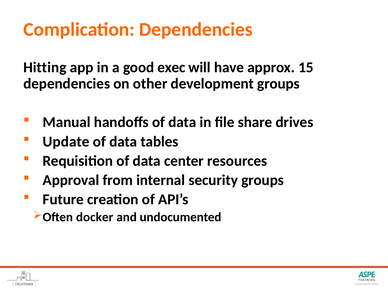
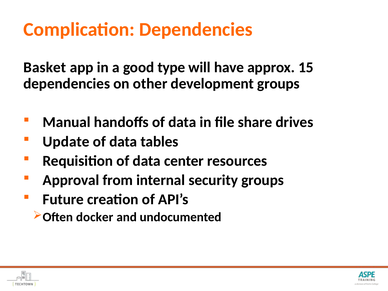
Hitting: Hitting -> Basket (45, 67)
exec: exec -> type (171, 67)
